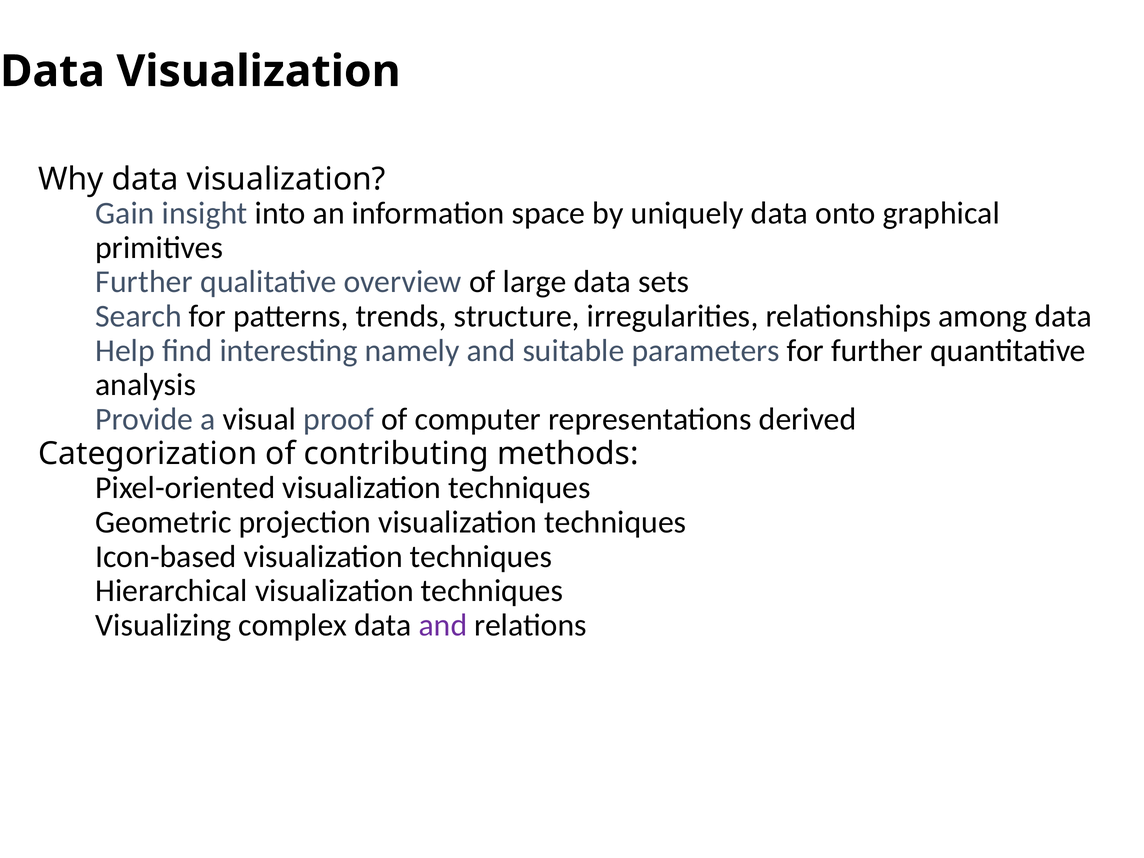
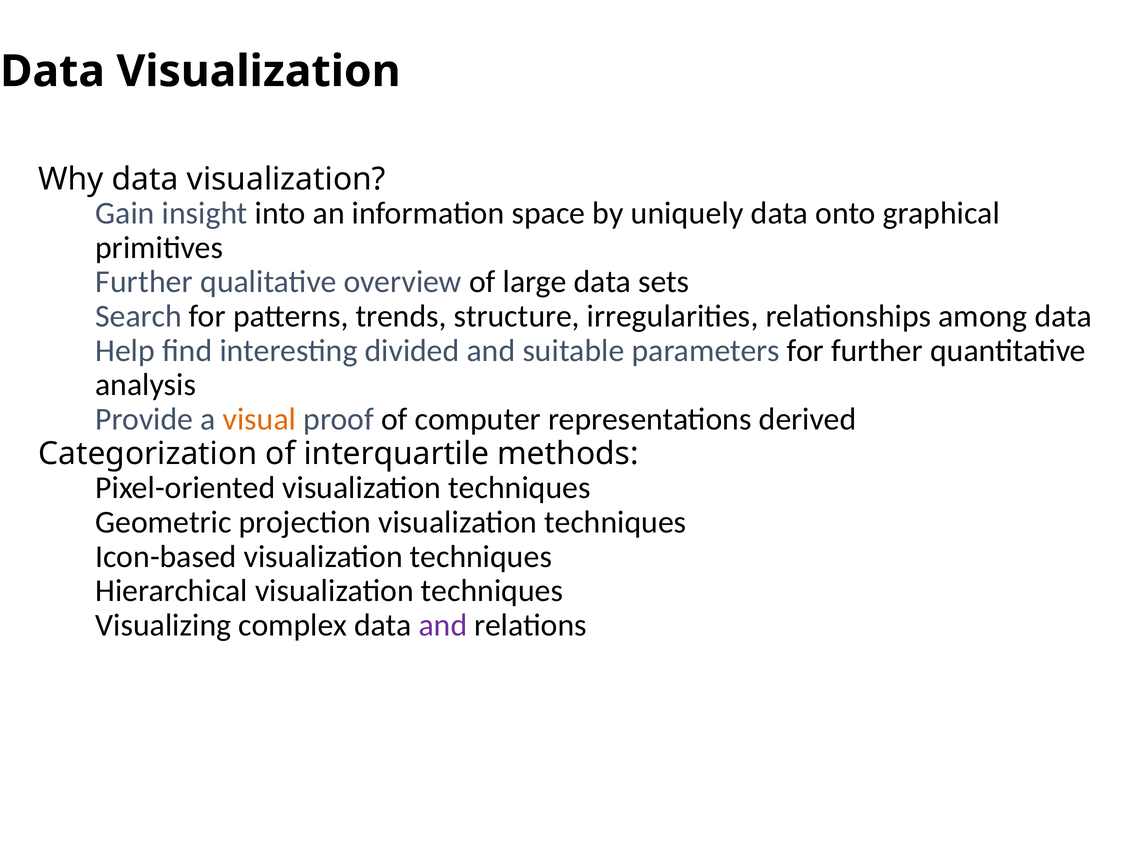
namely: namely -> divided (412, 351)
visual colour: black -> orange (260, 419)
contributing: contributing -> interquartile (396, 454)
